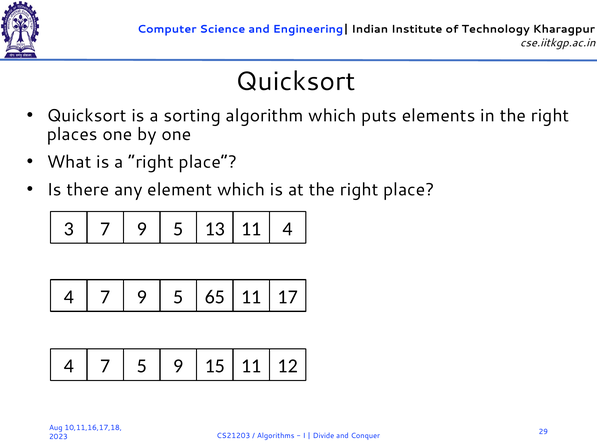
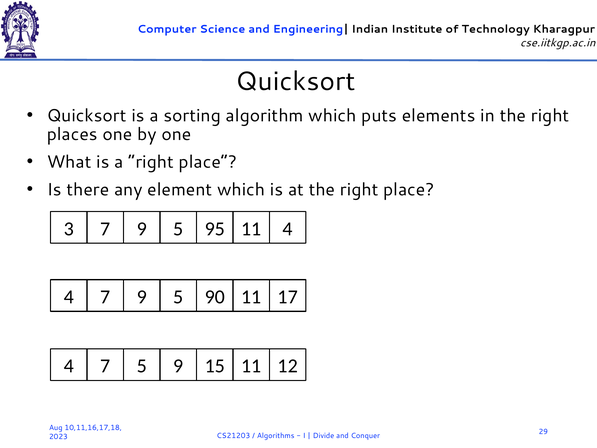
13: 13 -> 95 (215, 229)
65: 65 -> 90 (215, 297)
